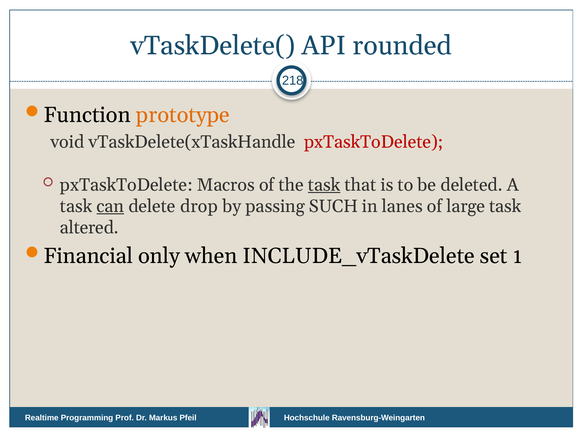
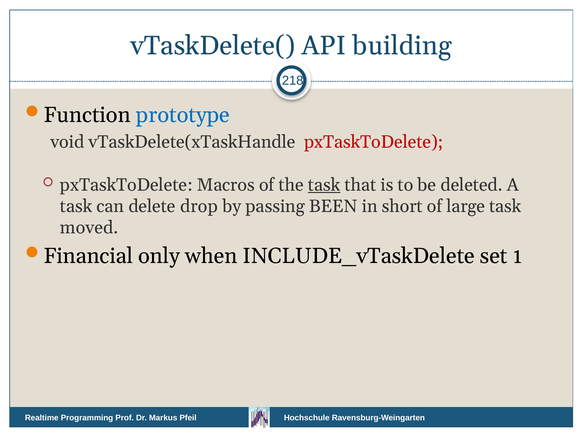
rounded: rounded -> building (402, 46)
prototype colour: orange -> blue (183, 115)
can underline: present -> none (110, 206)
SUCH: SUCH -> BEEN (333, 206)
lanes: lanes -> short (402, 206)
altered: altered -> moved (89, 228)
